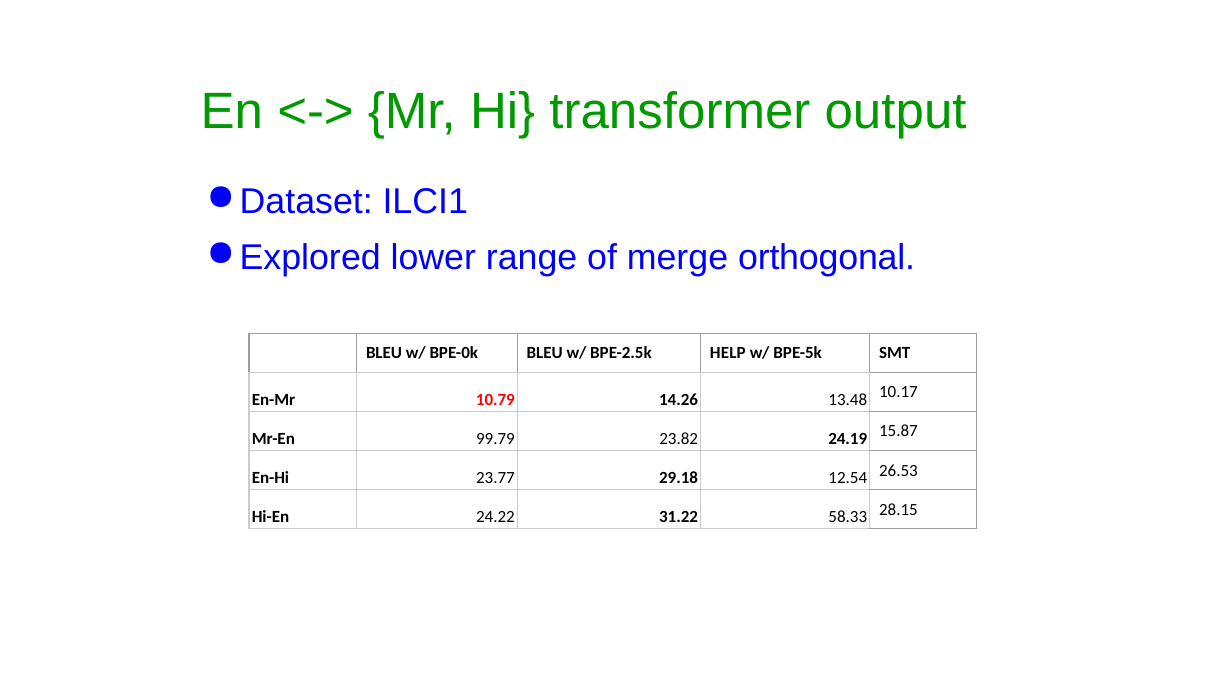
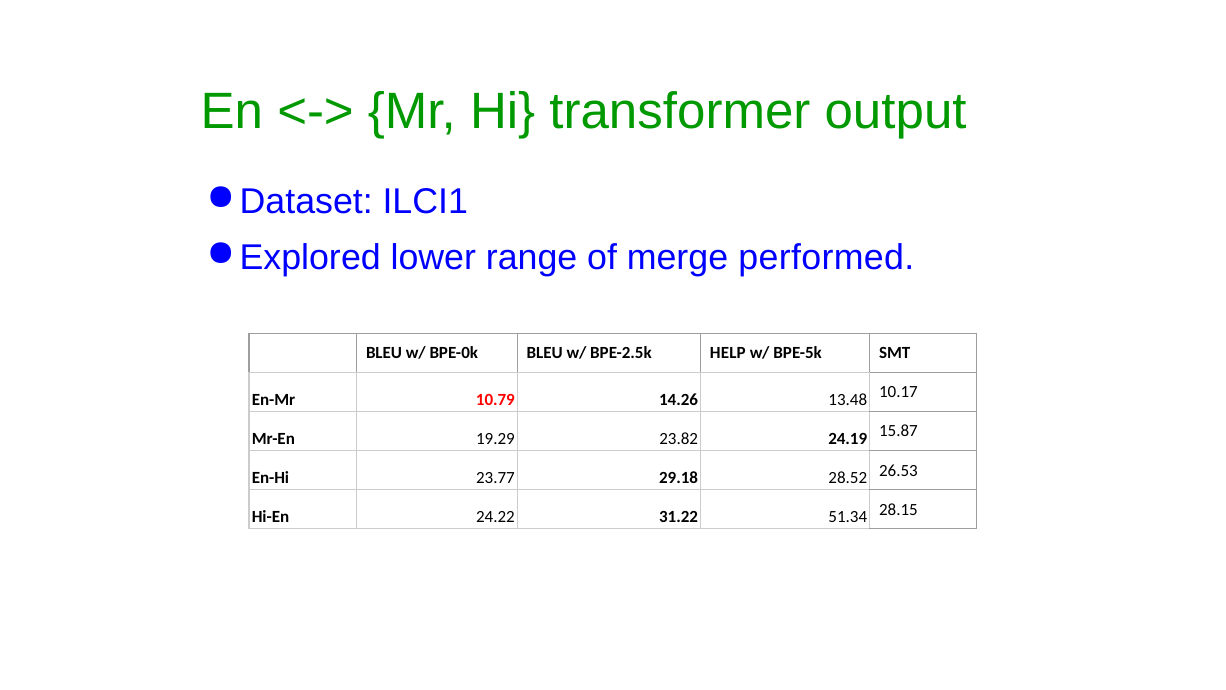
orthogonal: orthogonal -> performed (826, 257)
99.79: 99.79 -> 19.29 (495, 438)
12.54: 12.54 -> 28.52 (848, 477)
58.33: 58.33 -> 51.34 (848, 517)
